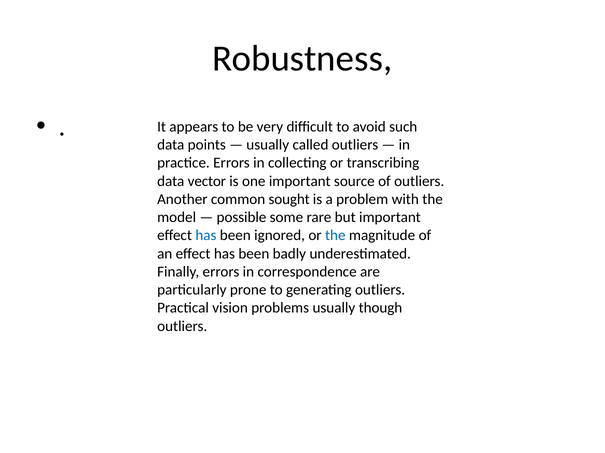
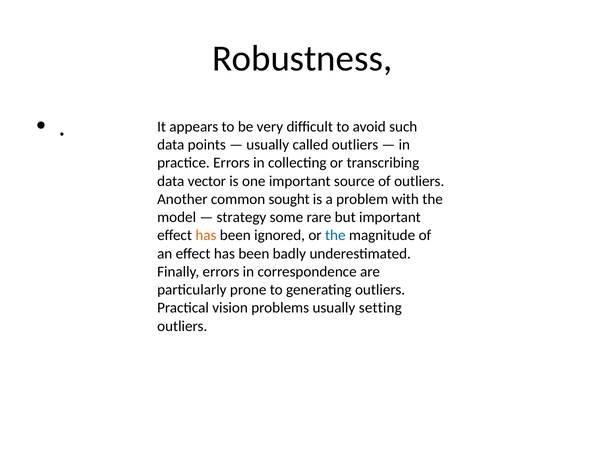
possible: possible -> strategy (241, 218)
has colour: blue -> orange (206, 236)
though: though -> setting (380, 308)
